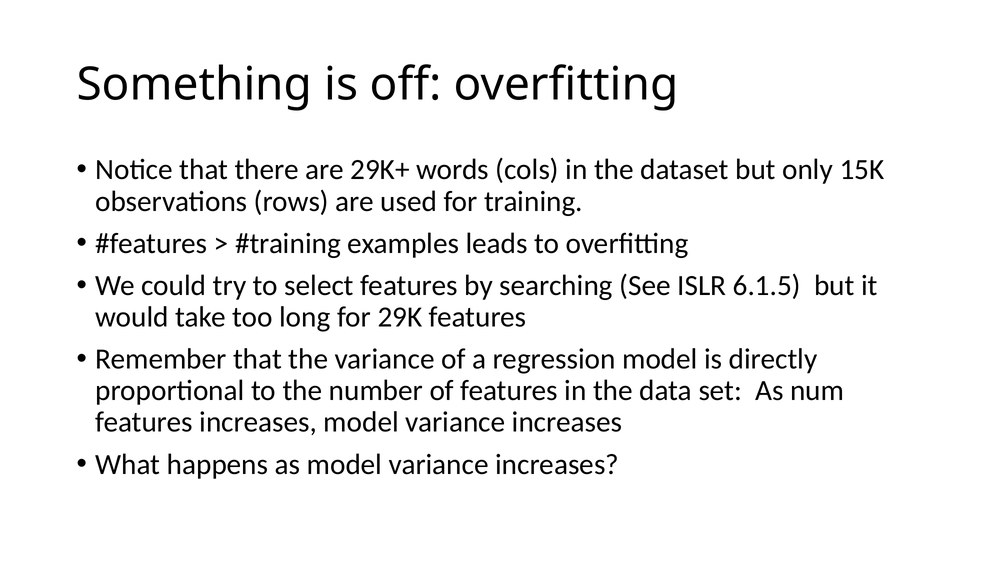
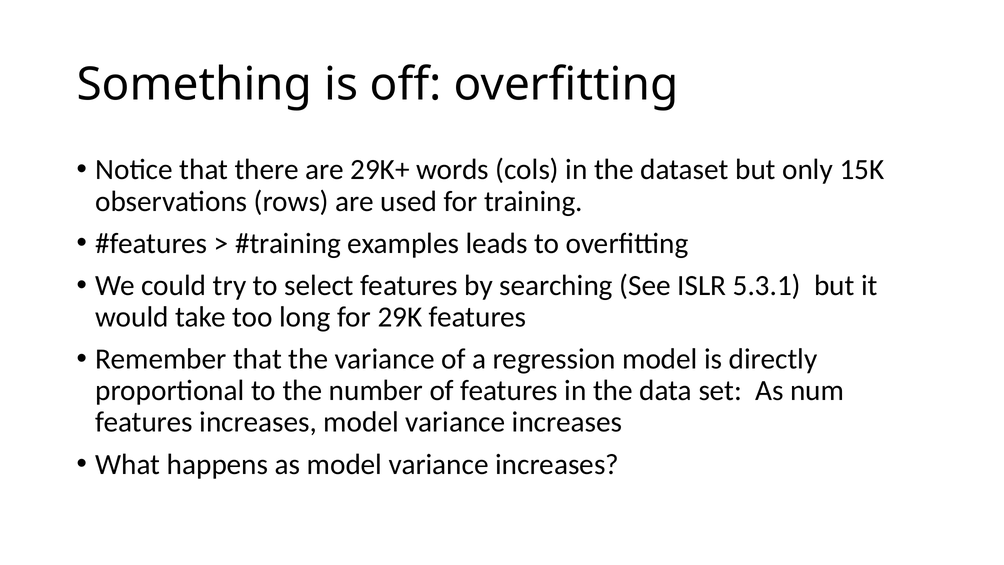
6.1.5: 6.1.5 -> 5.3.1 (767, 285)
